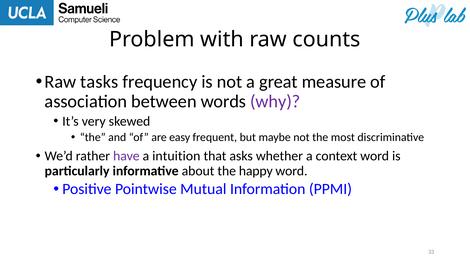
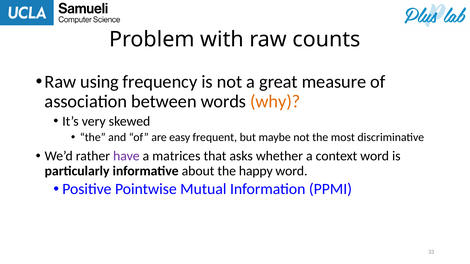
tasks: tasks -> using (100, 82)
why colour: purple -> orange (275, 102)
intuition: intuition -> matrices (176, 156)
